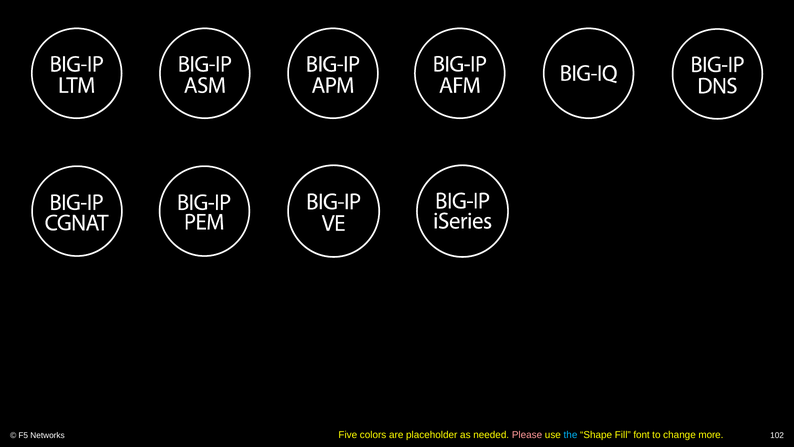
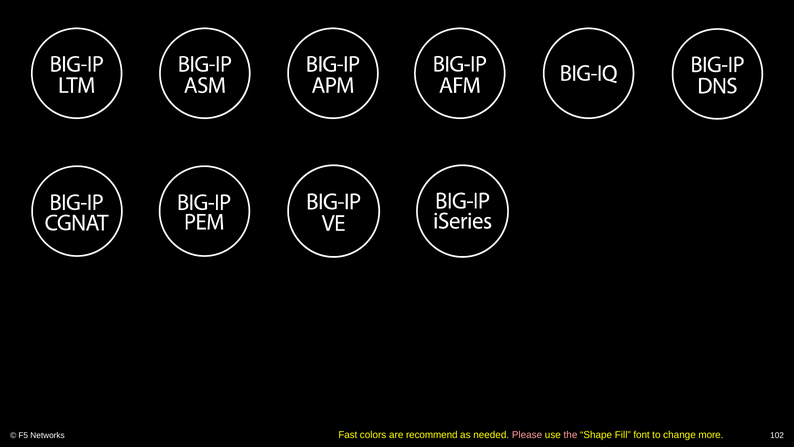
Five: Five -> Fast (348, 435)
placeholder: placeholder -> recommend (432, 435)
the colour: light blue -> pink (570, 435)
